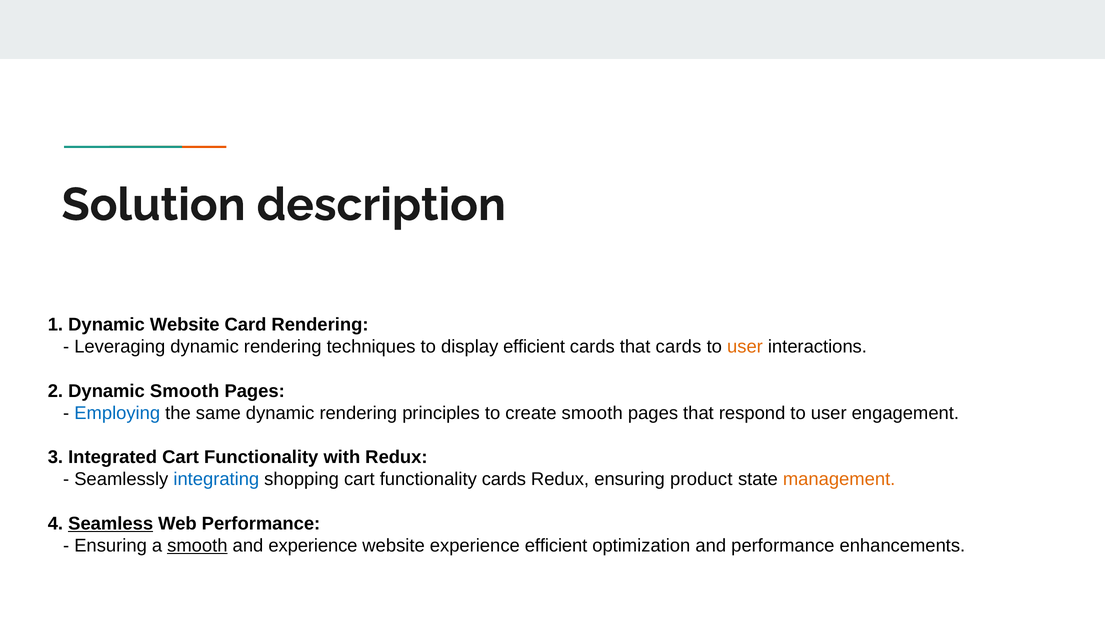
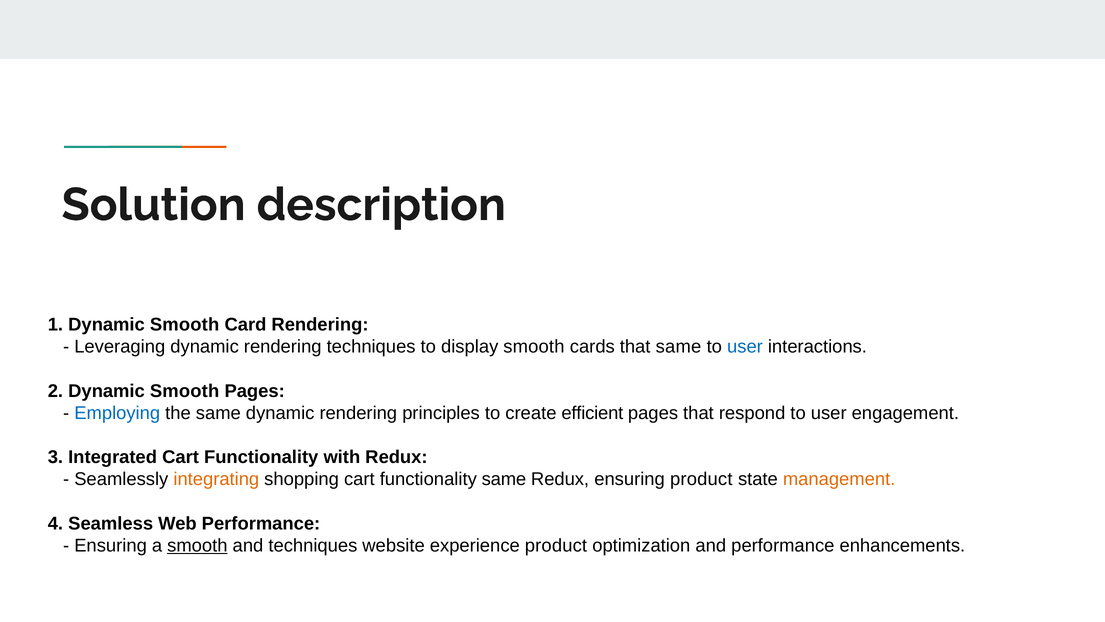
1 Dynamic Website: Website -> Smooth (185, 324)
display efficient: efficient -> smooth (534, 346)
that cards: cards -> same (678, 346)
user colour: orange -> blue (745, 346)
create smooth: smooth -> efficient (592, 413)
integrating colour: blue -> orange (216, 479)
functionality cards: cards -> same (504, 479)
Seamless underline: present -> none (111, 523)
and experience: experience -> techniques (313, 545)
experience efficient: efficient -> product (556, 545)
